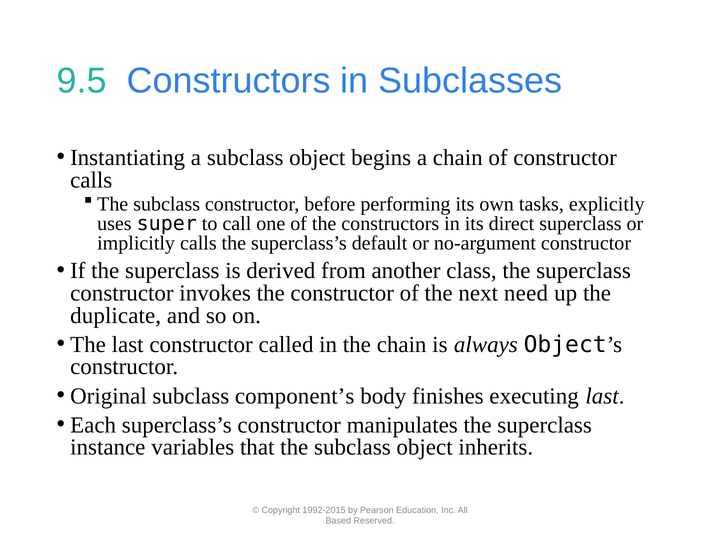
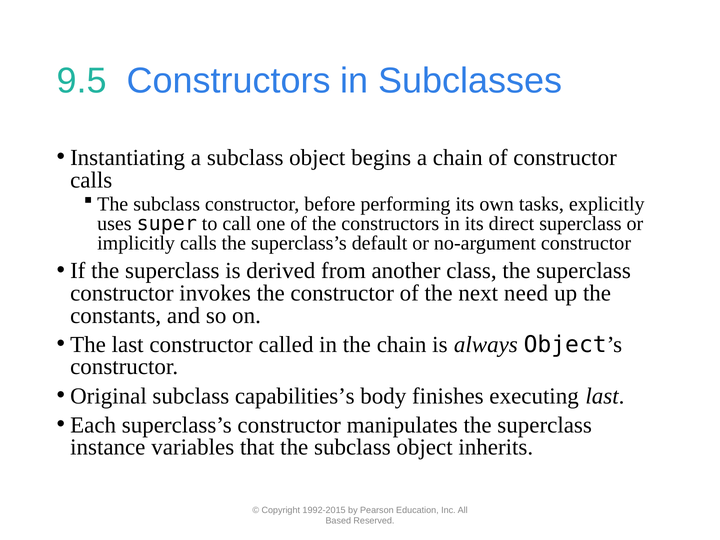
duplicate: duplicate -> constants (116, 315)
component’s: component’s -> capabilities’s (295, 396)
